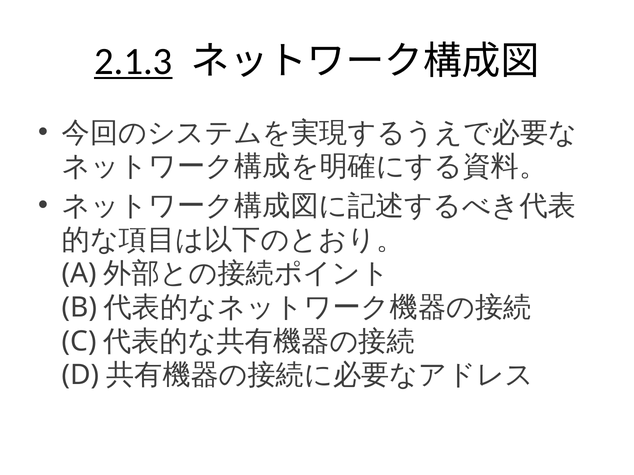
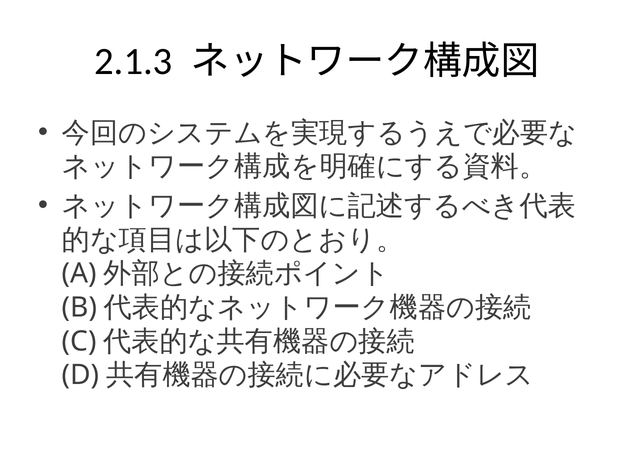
2.1.3 underline: present -> none (133, 61)
